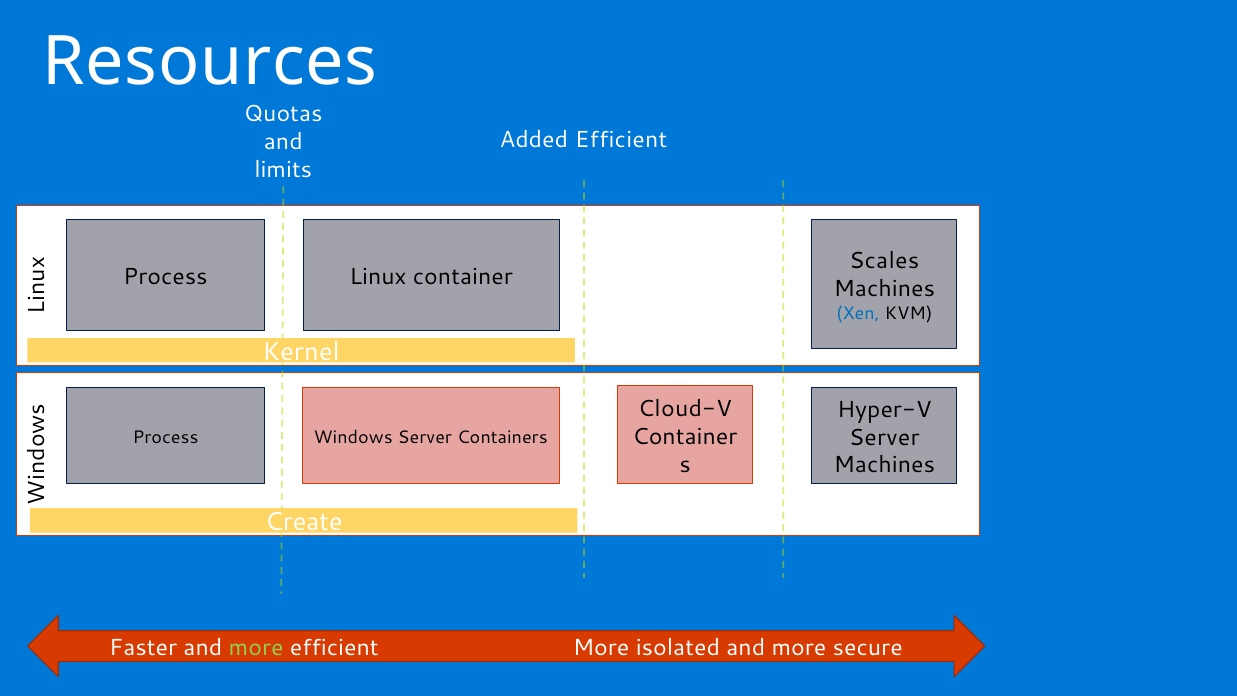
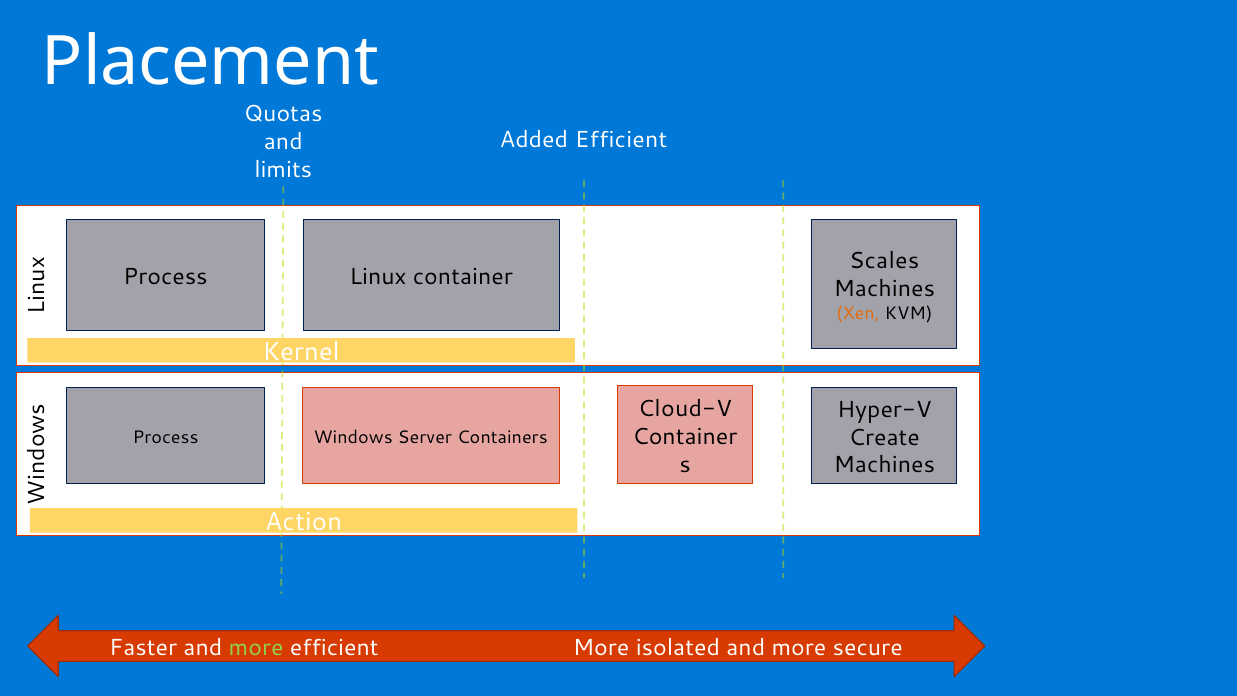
Resources: Resources -> Placement (210, 62)
Xen colour: blue -> orange (858, 313)
Server: Server -> Create (884, 437)
Create: Create -> Action (304, 522)
